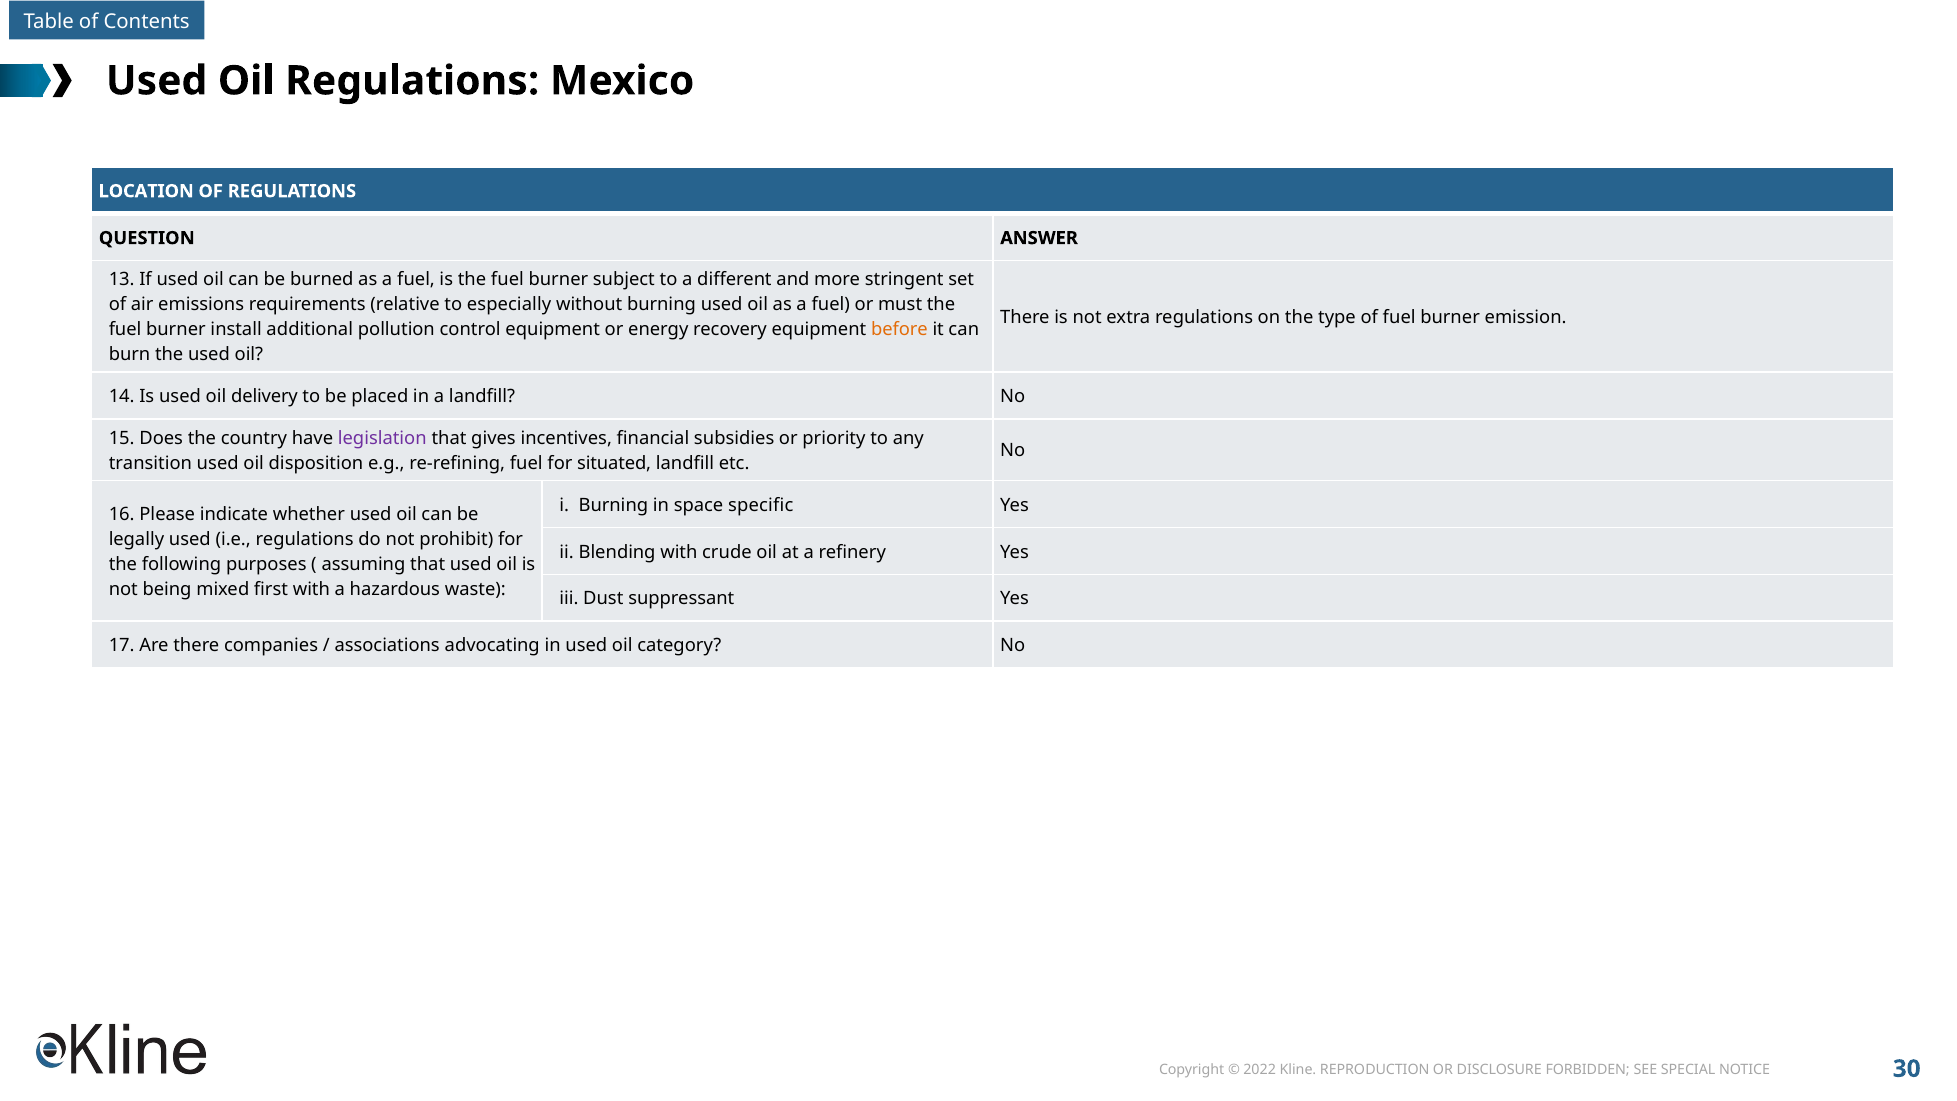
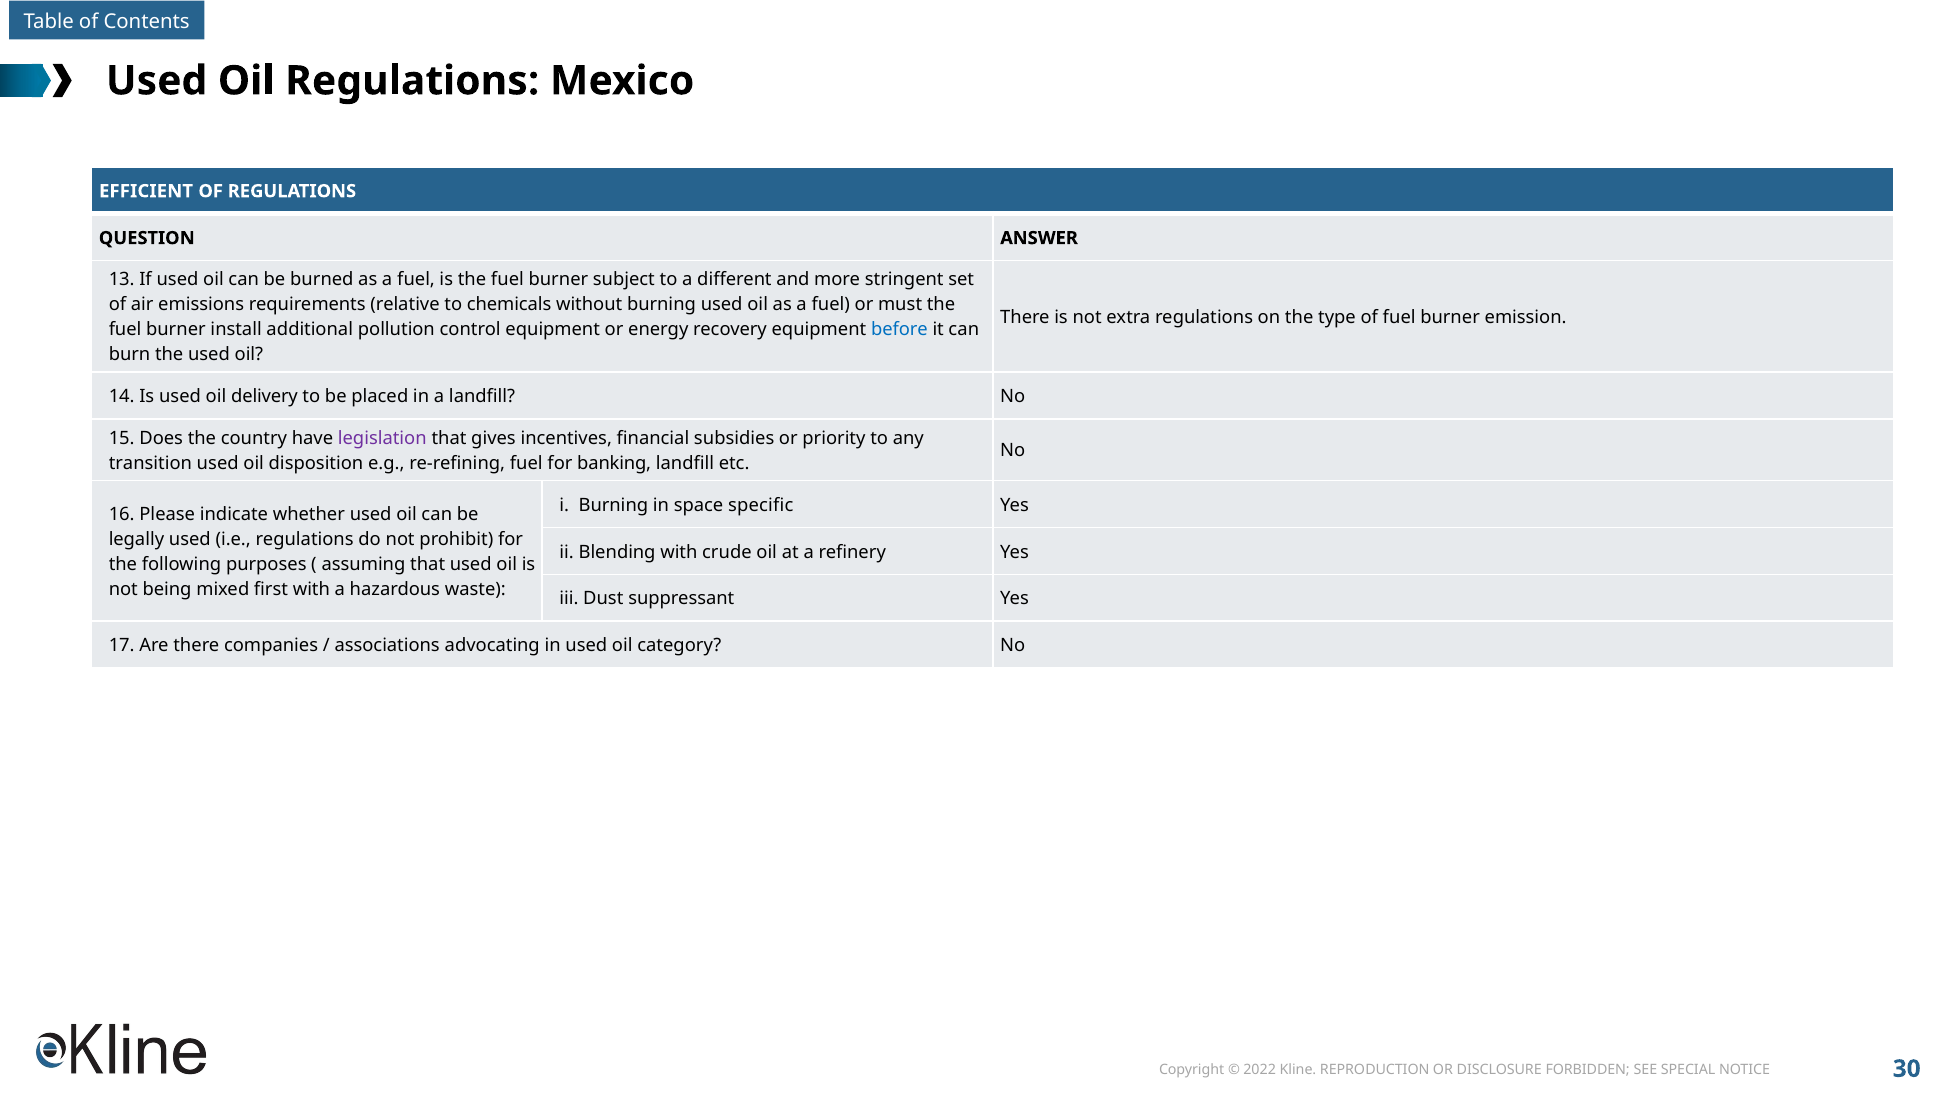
LOCATION: LOCATION -> EFFICIENT (146, 191)
especially: especially -> chemicals (509, 305)
before colour: orange -> blue (899, 330)
situated: situated -> banking (614, 463)
